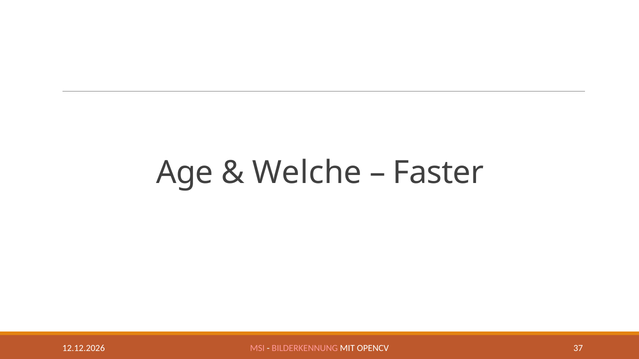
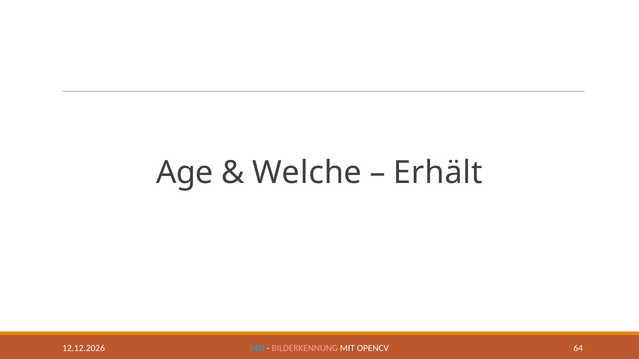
Faster: Faster -> Erhält (438, 173)
MSI colour: pink -> light blue (257, 349)
37: 37 -> 64 (578, 349)
